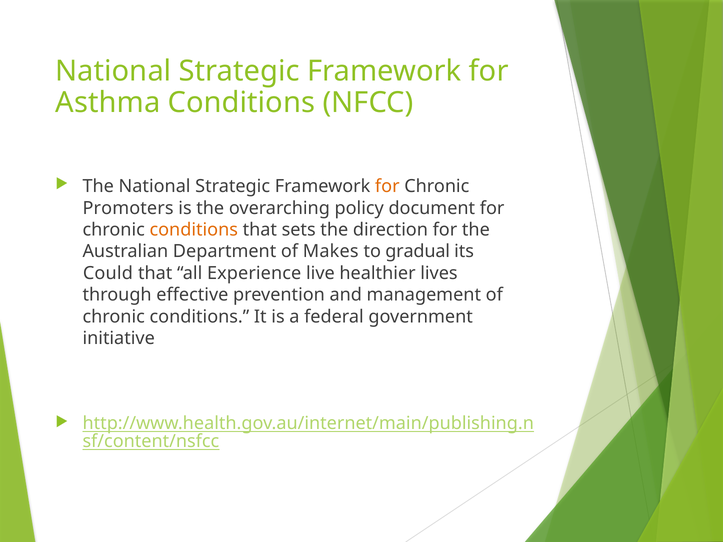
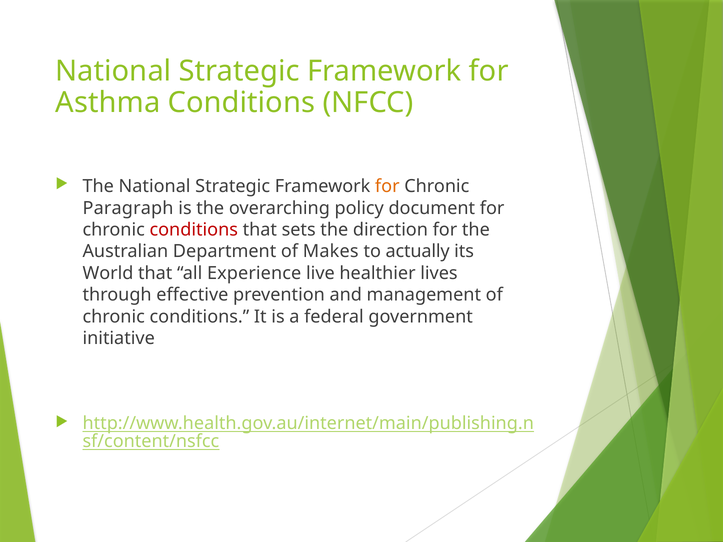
Promoters: Promoters -> Paragraph (128, 208)
conditions colour: orange -> red (194, 230)
gradual: gradual -> actually (418, 252)
Could: Could -> World (108, 273)
